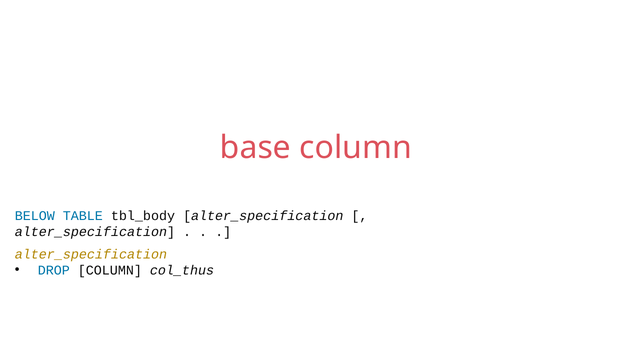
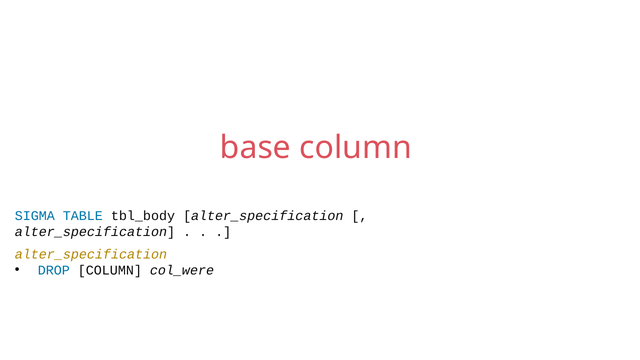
BELOW: BELOW -> SIGMA (35, 216)
col_thus: col_thus -> col_were (182, 270)
